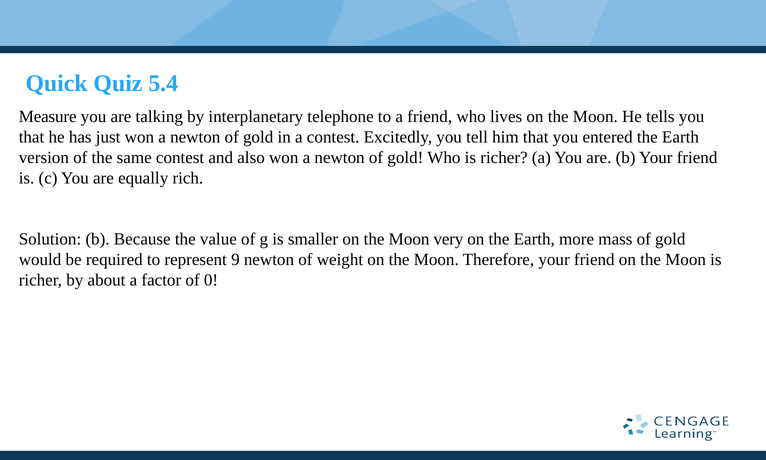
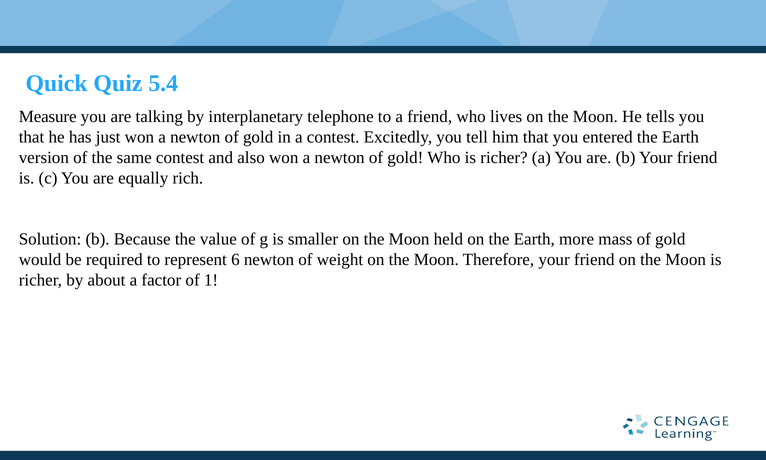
very: very -> held (448, 239)
9: 9 -> 6 (235, 260)
0: 0 -> 1 (211, 280)
